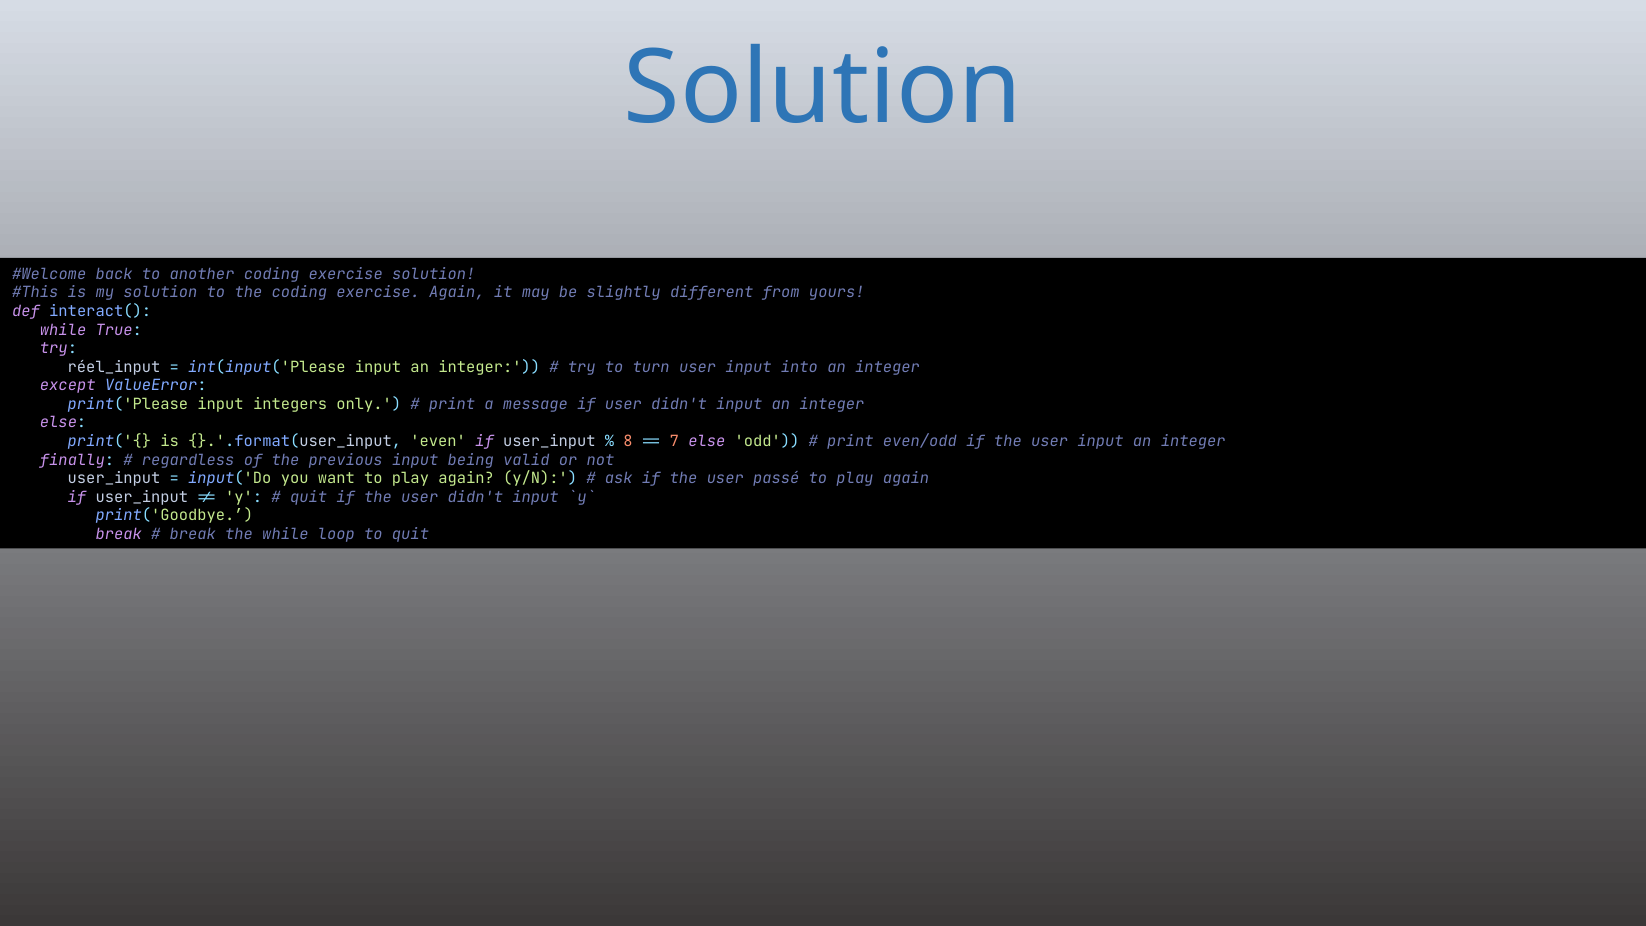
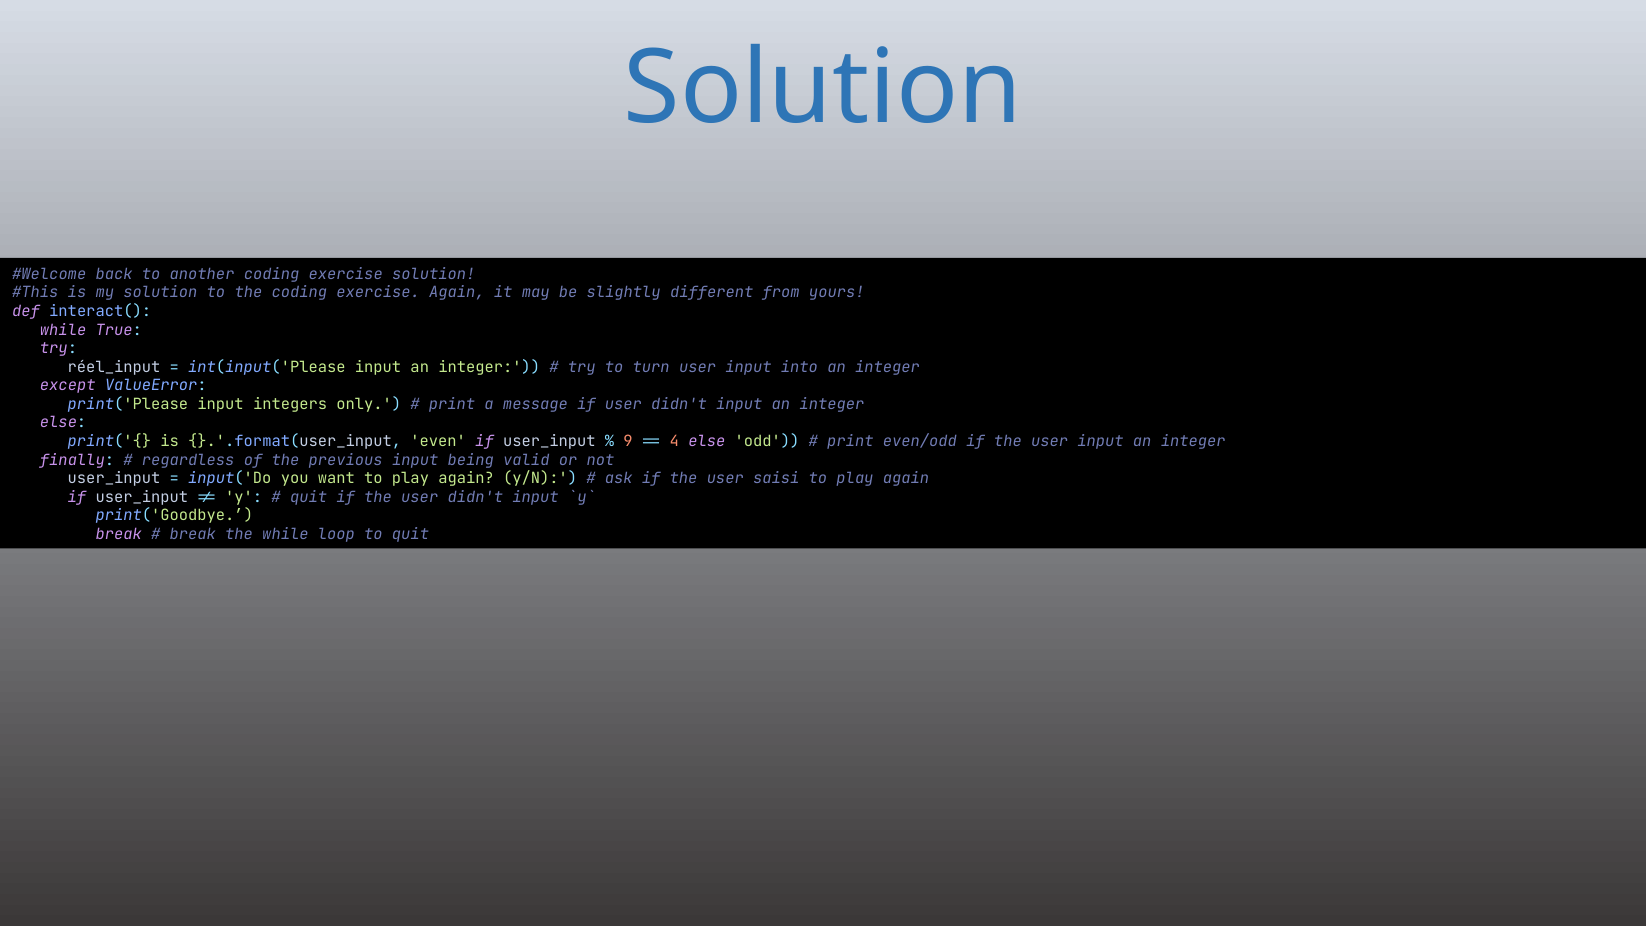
8: 8 -> 9 (628, 441)
7: 7 -> 4 (674, 441)
passé: passé -> saisi (776, 478)
